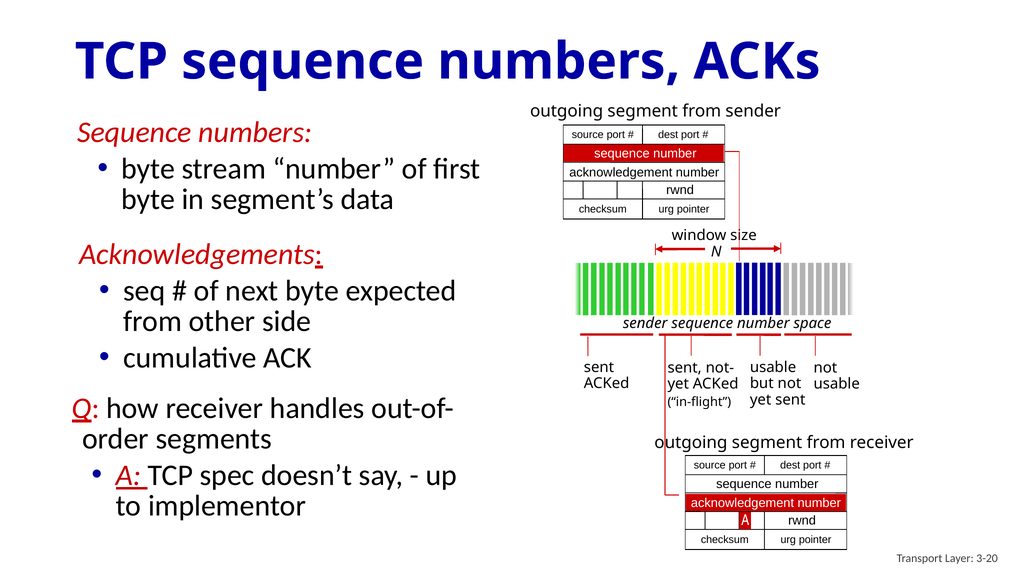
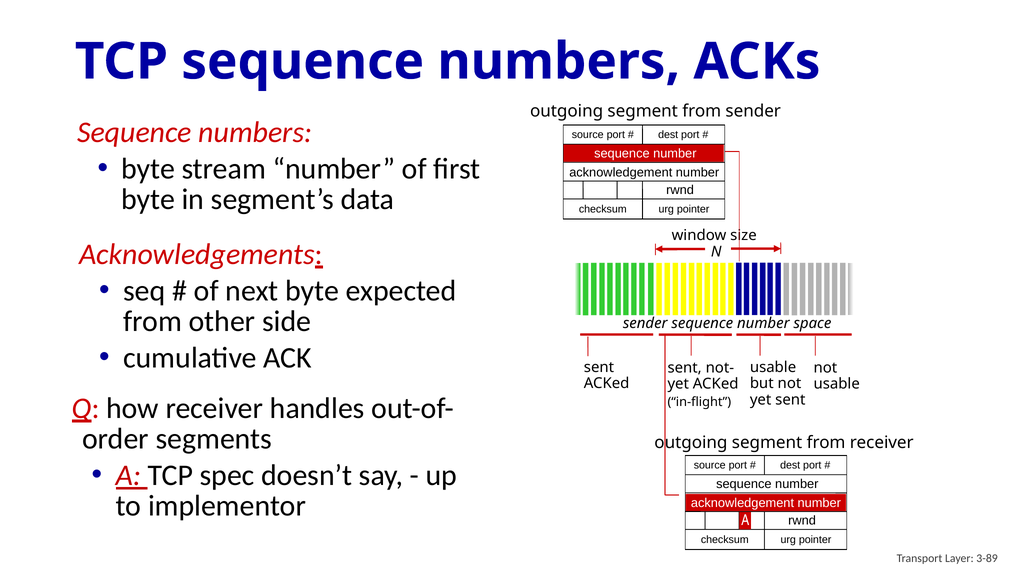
3-20: 3-20 -> 3-89 (987, 558)
